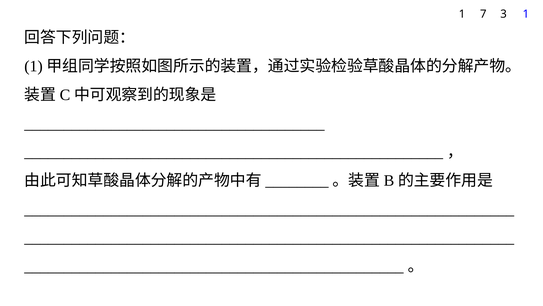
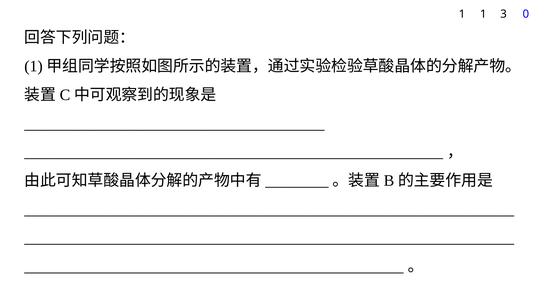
1 7: 7 -> 1 (483, 14)
3 1: 1 -> 0 (526, 14)
